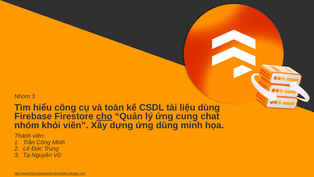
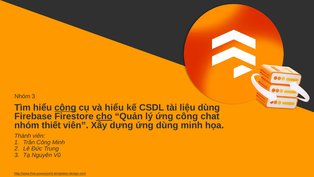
công underline: none -> present (65, 107)
và toàn: toàn -> hiểu (114, 107)
ứng cung: cung -> công (187, 116)
khỏi: khỏi -> thiết (51, 125)
